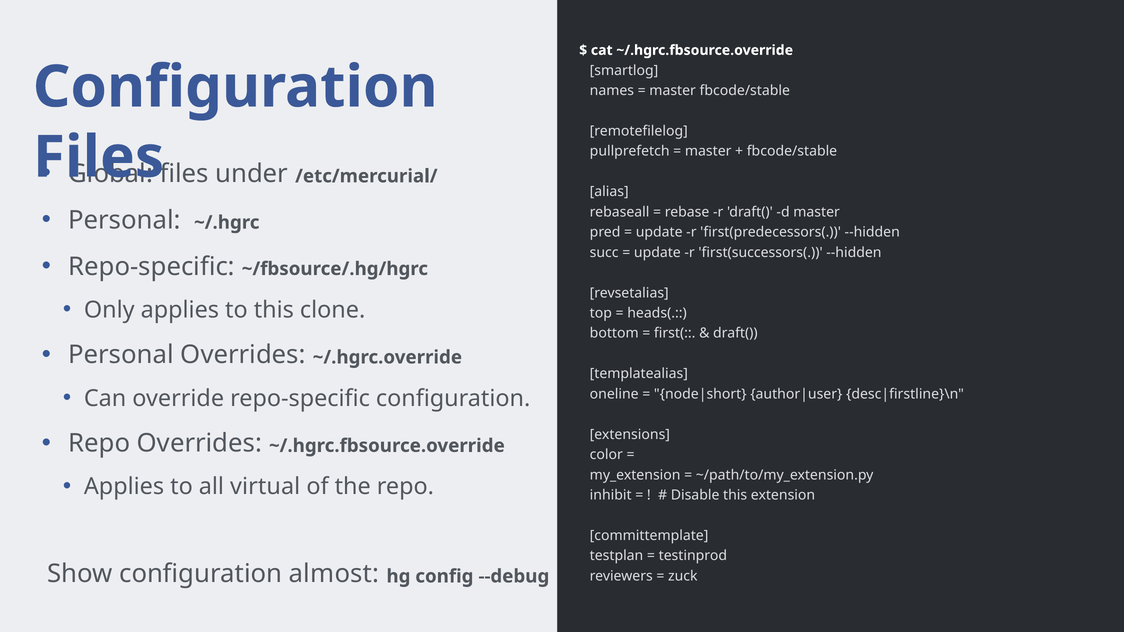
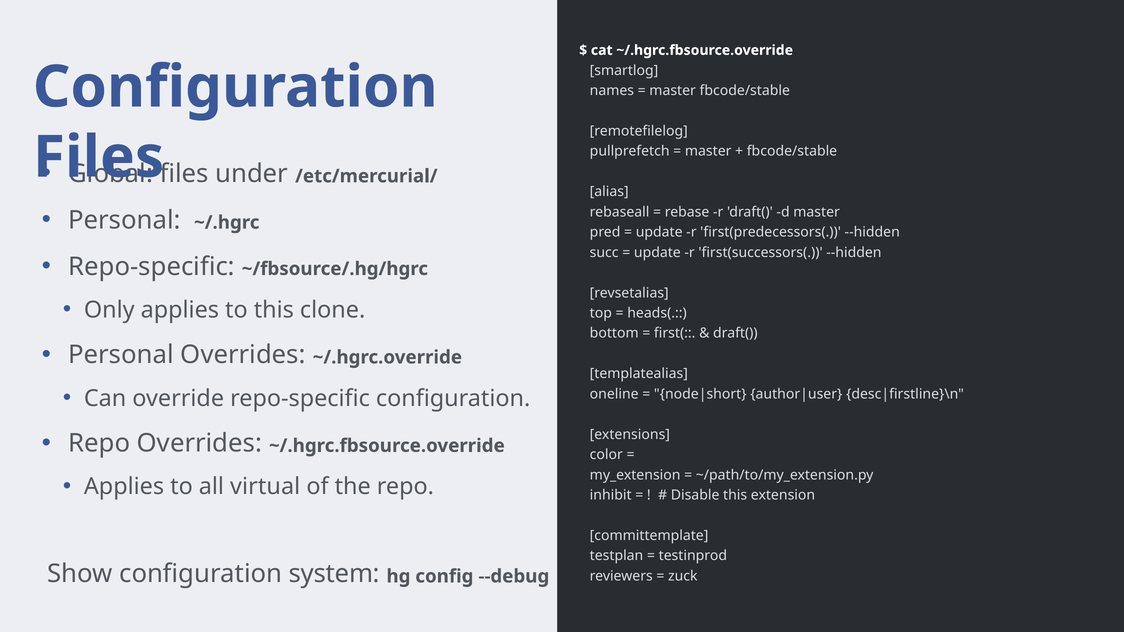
almost: almost -> system (334, 574)
